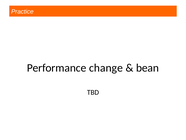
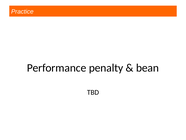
change: change -> penalty (106, 68)
